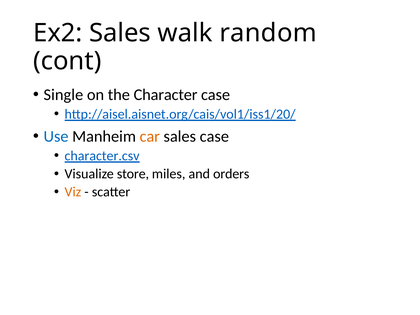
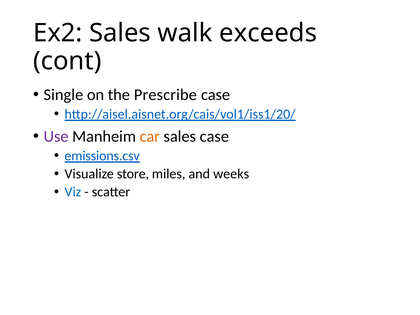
random: random -> exceeds (268, 33)
Character: Character -> Prescribe (165, 95)
Use colour: blue -> purple (56, 136)
character.csv: character.csv -> emissions.csv (102, 156)
orders: orders -> weeks (231, 174)
Viz colour: orange -> blue (73, 192)
